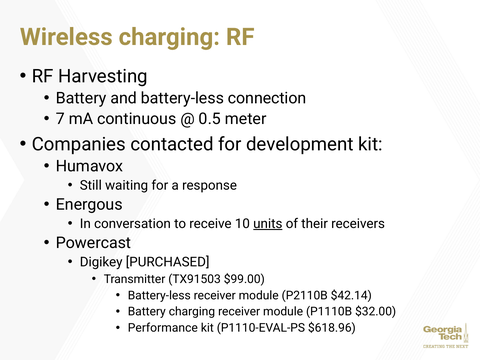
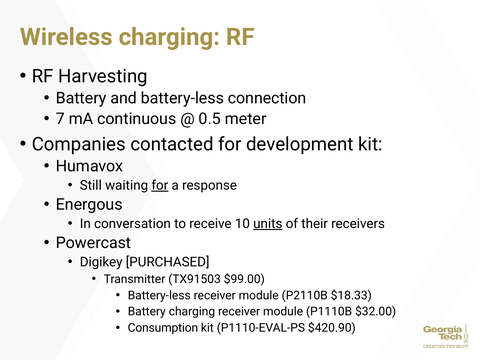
for underline: none -> present (160, 185)
$42.14: $42.14 -> $18.33 (351, 295)
Performance: Performance -> Consumption (163, 328)
$618.96: $618.96 -> $420.90 (332, 328)
